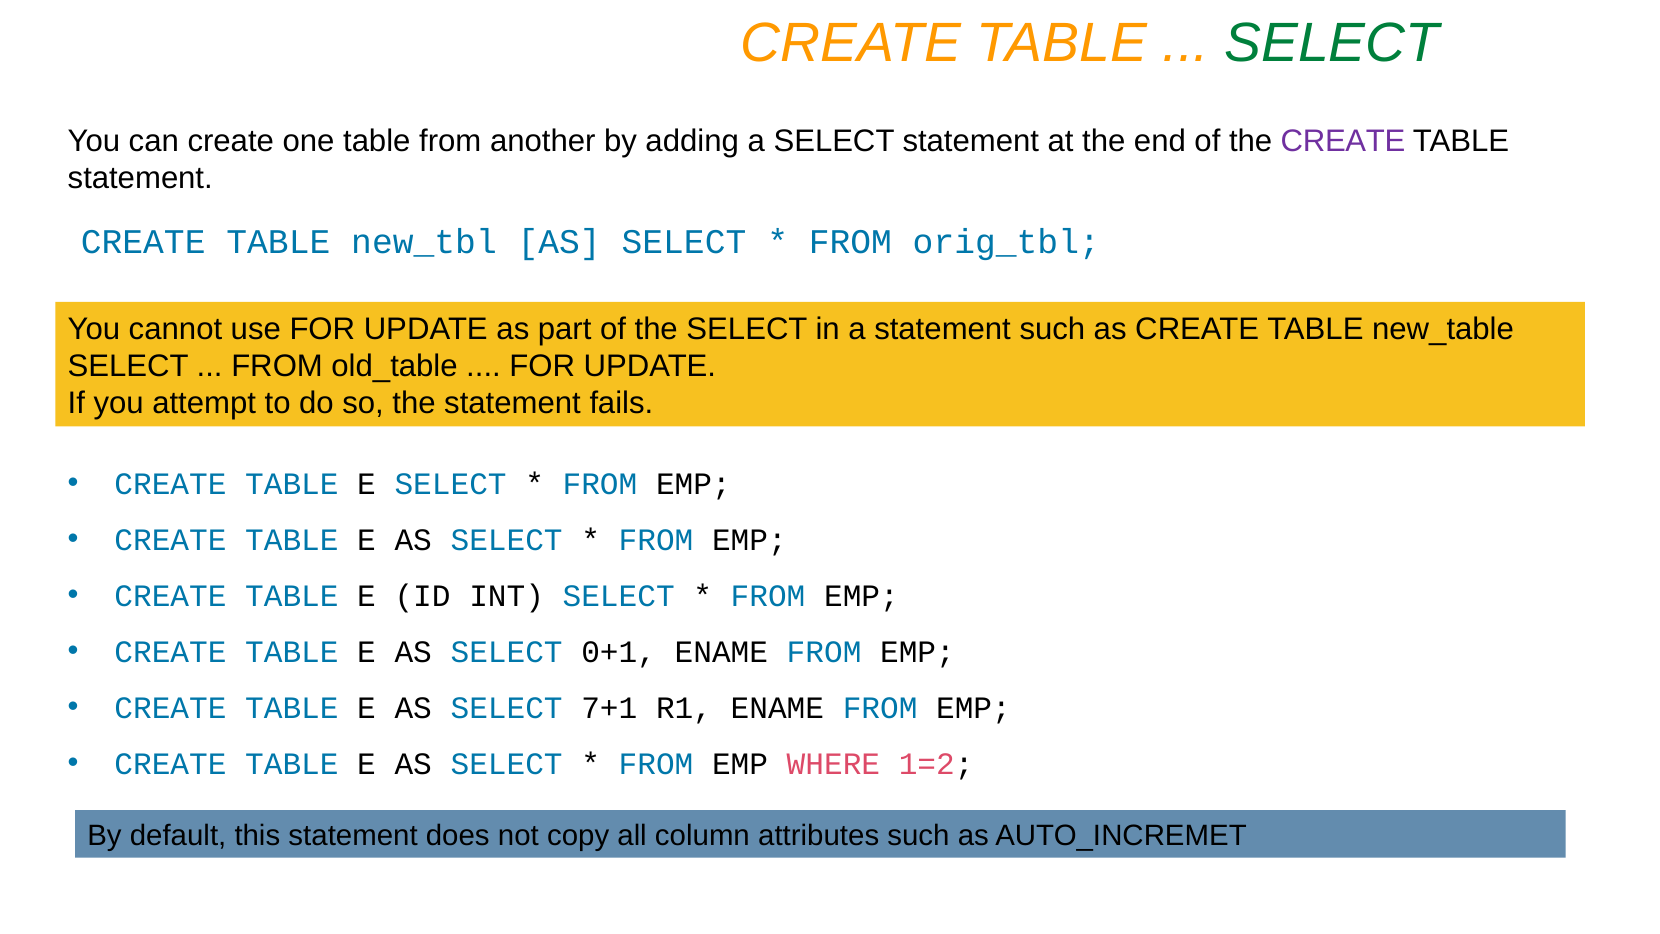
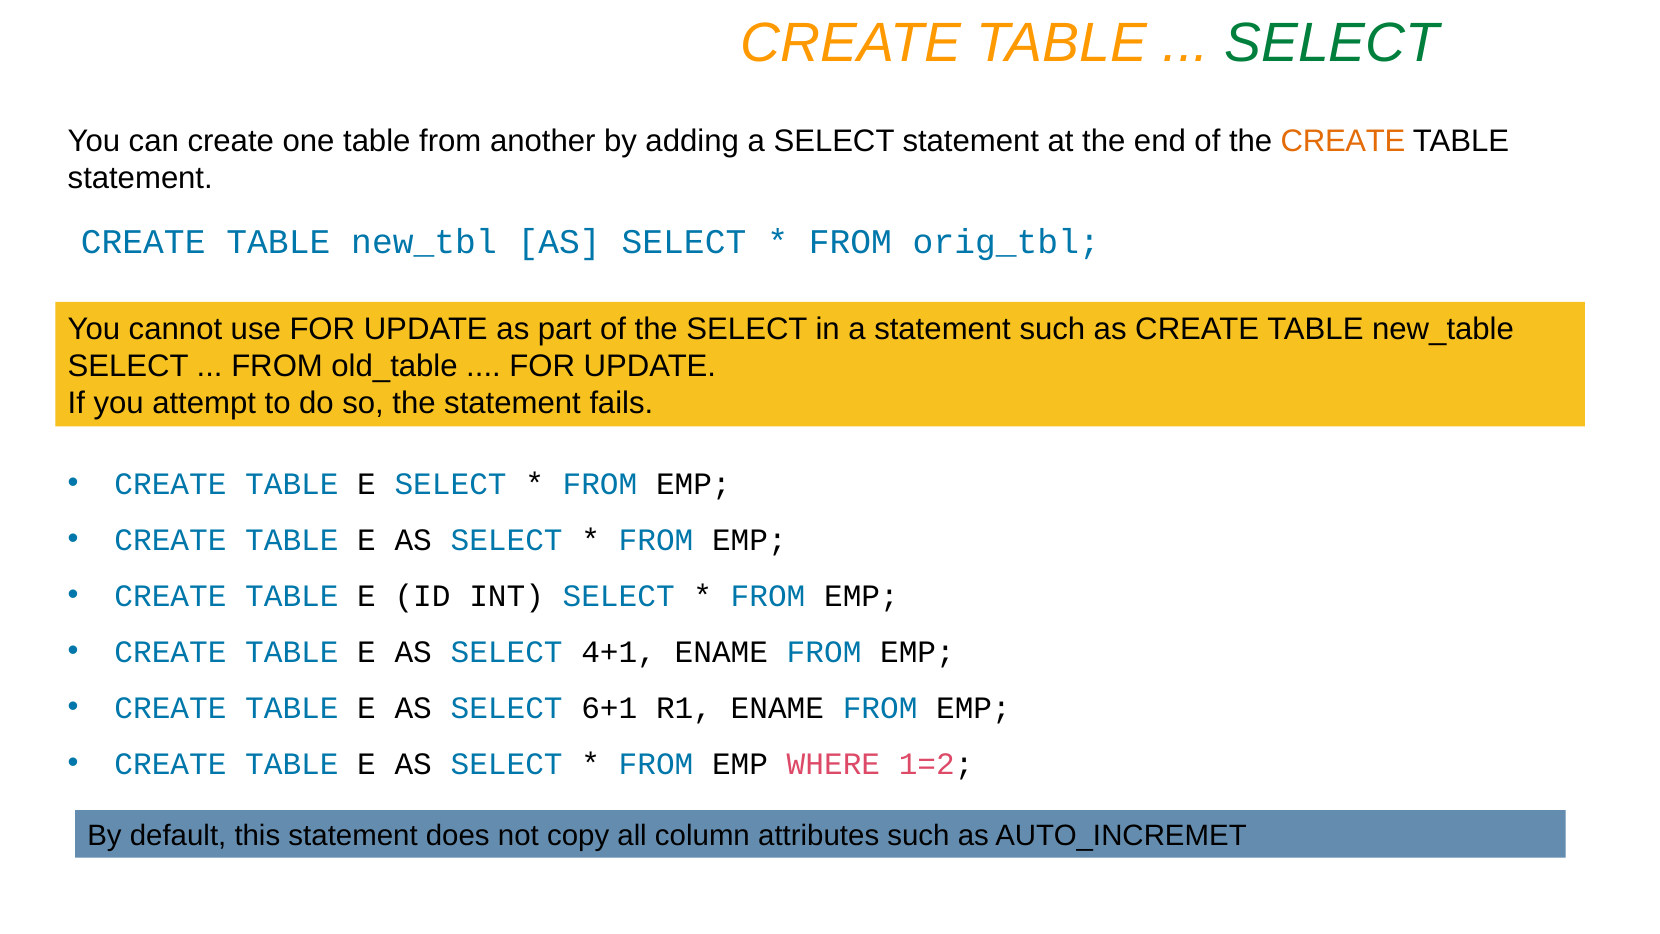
CREATE colour: purple -> orange (1343, 141)
0+1: 0+1 -> 4+1 (619, 652)
7+1: 7+1 -> 6+1 (609, 708)
